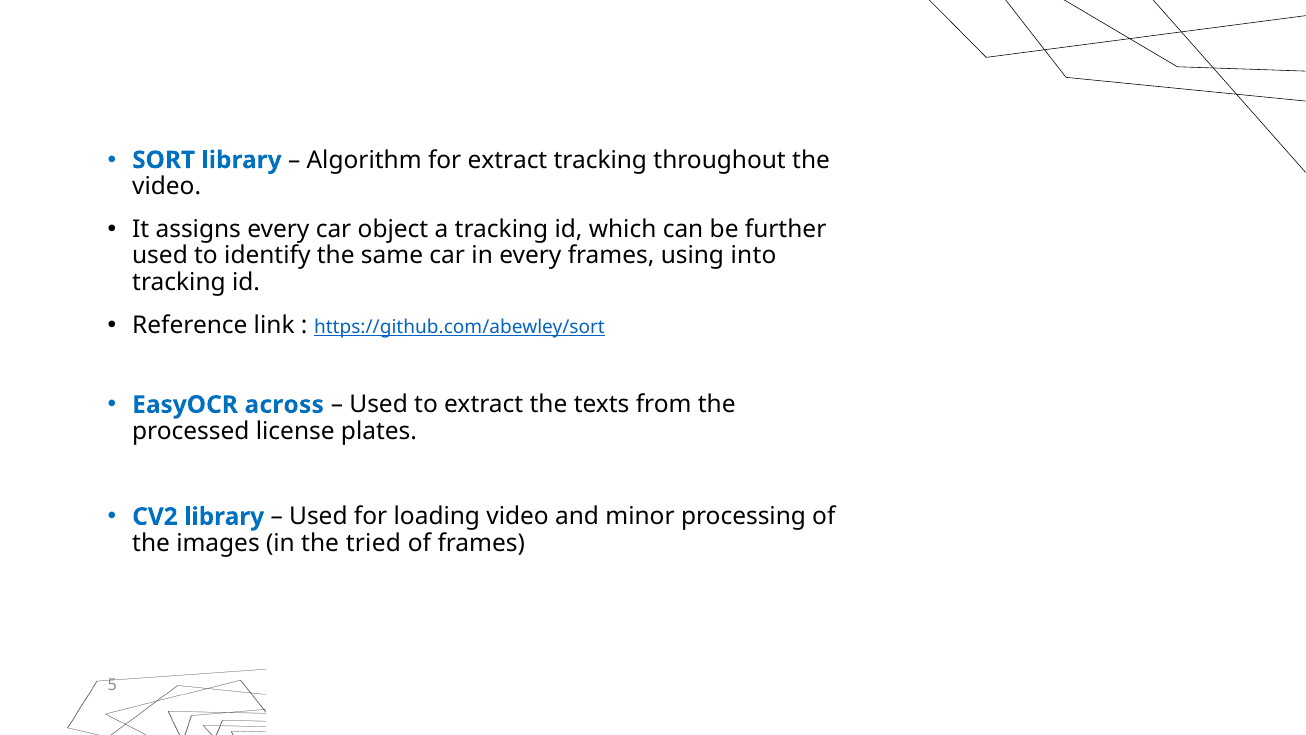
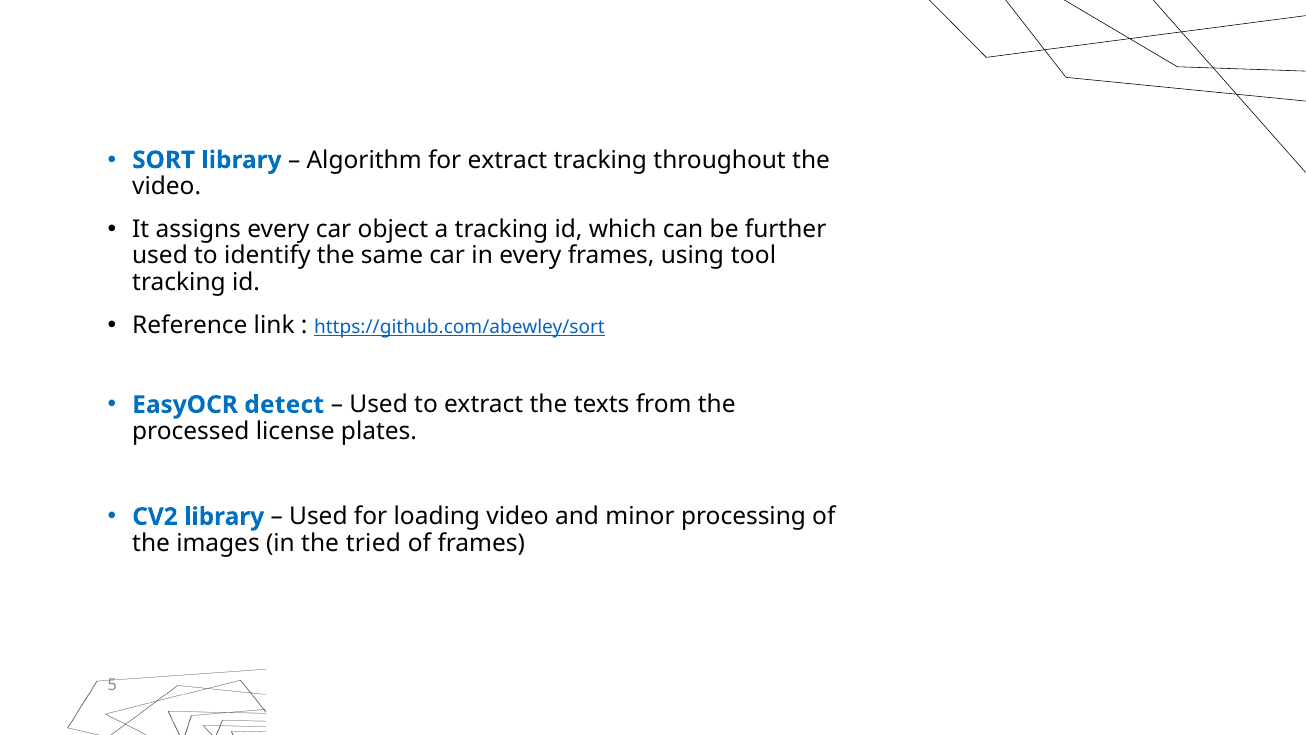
into: into -> tool (754, 256)
across: across -> detect (284, 405)
